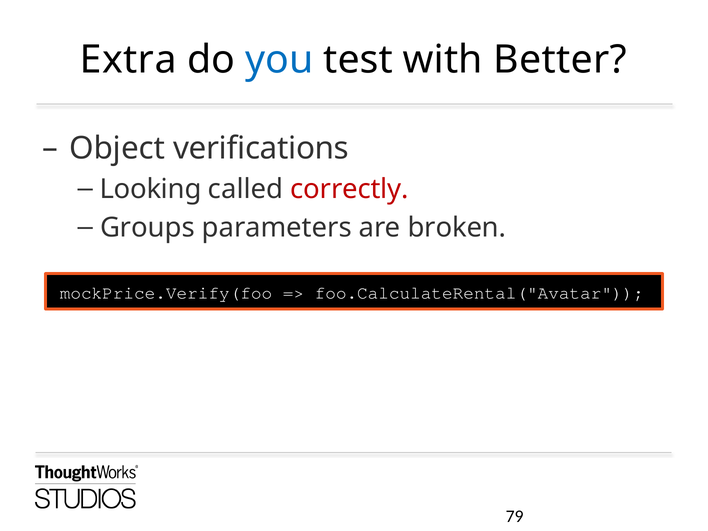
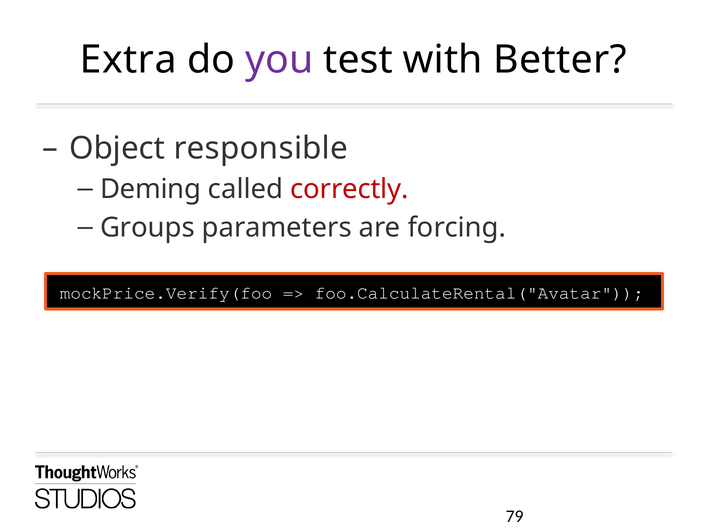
you colour: blue -> purple (279, 60)
verifications: verifications -> responsible (261, 149)
Looking: Looking -> Deming (151, 189)
broken: broken -> forcing (457, 228)
